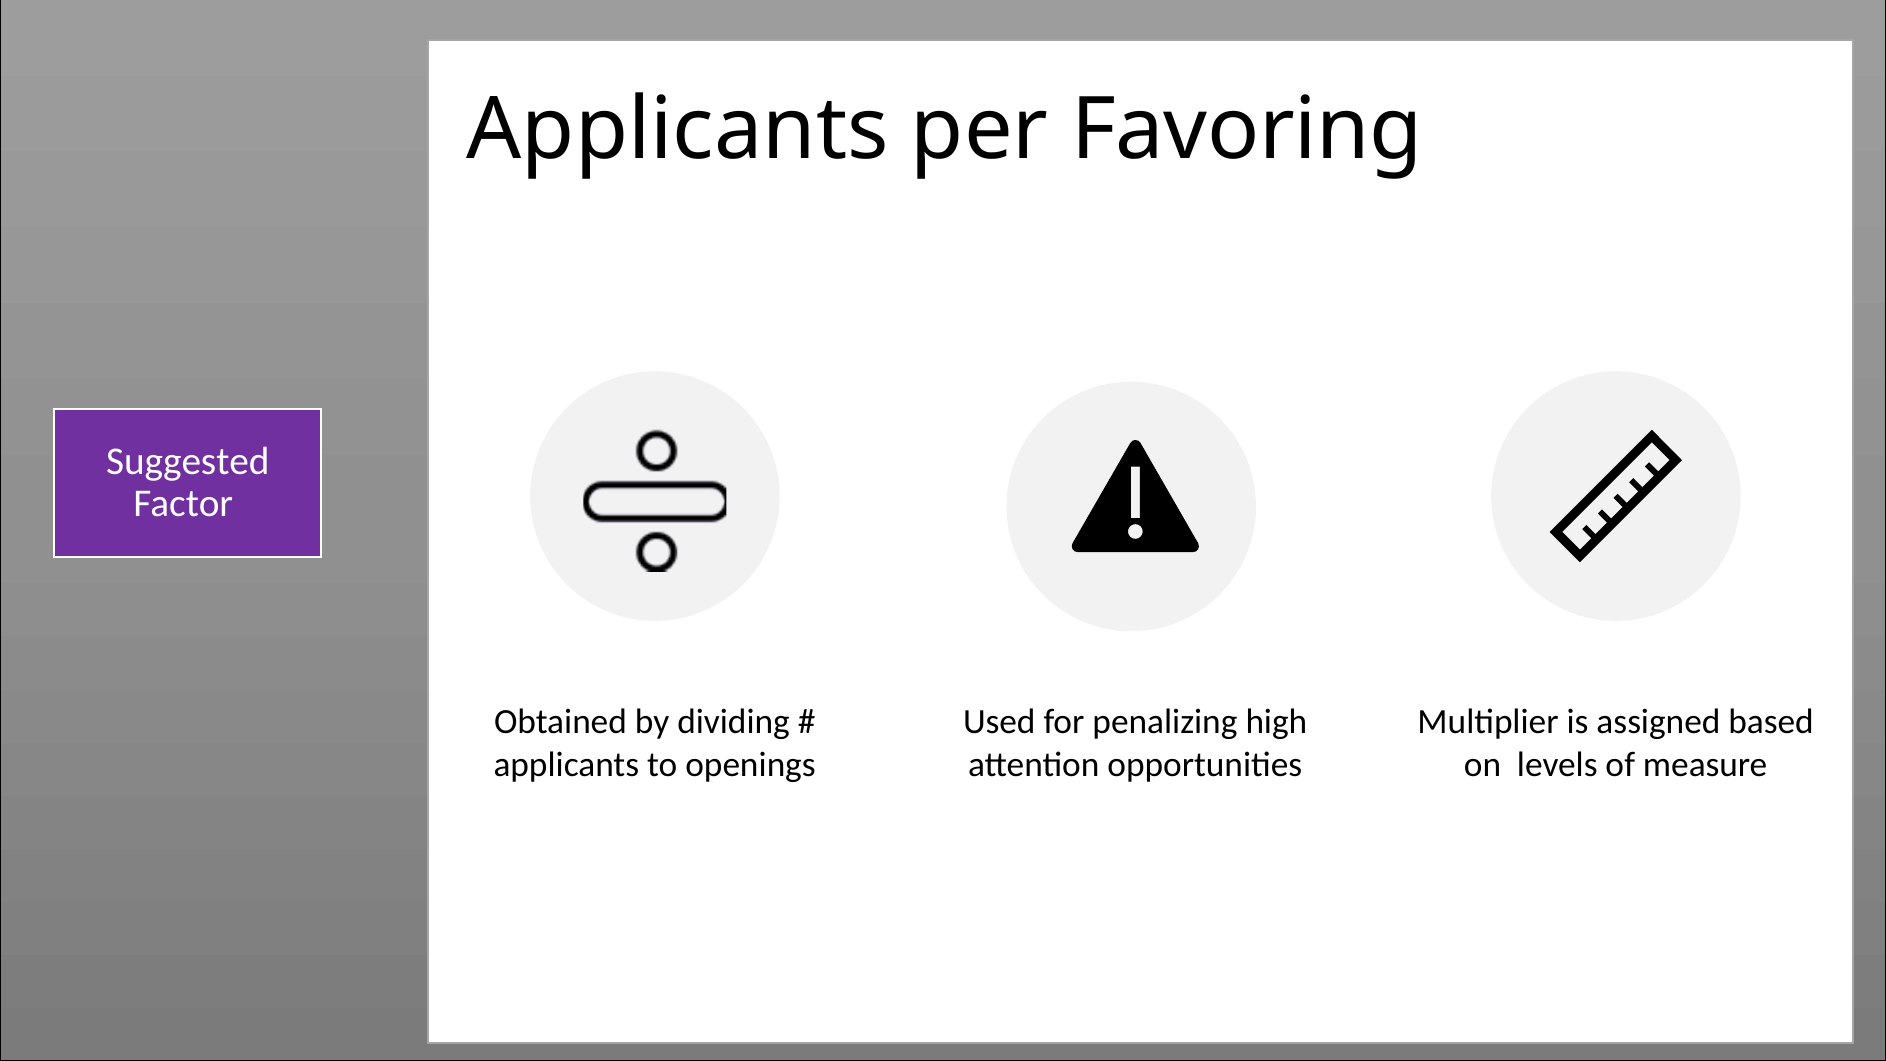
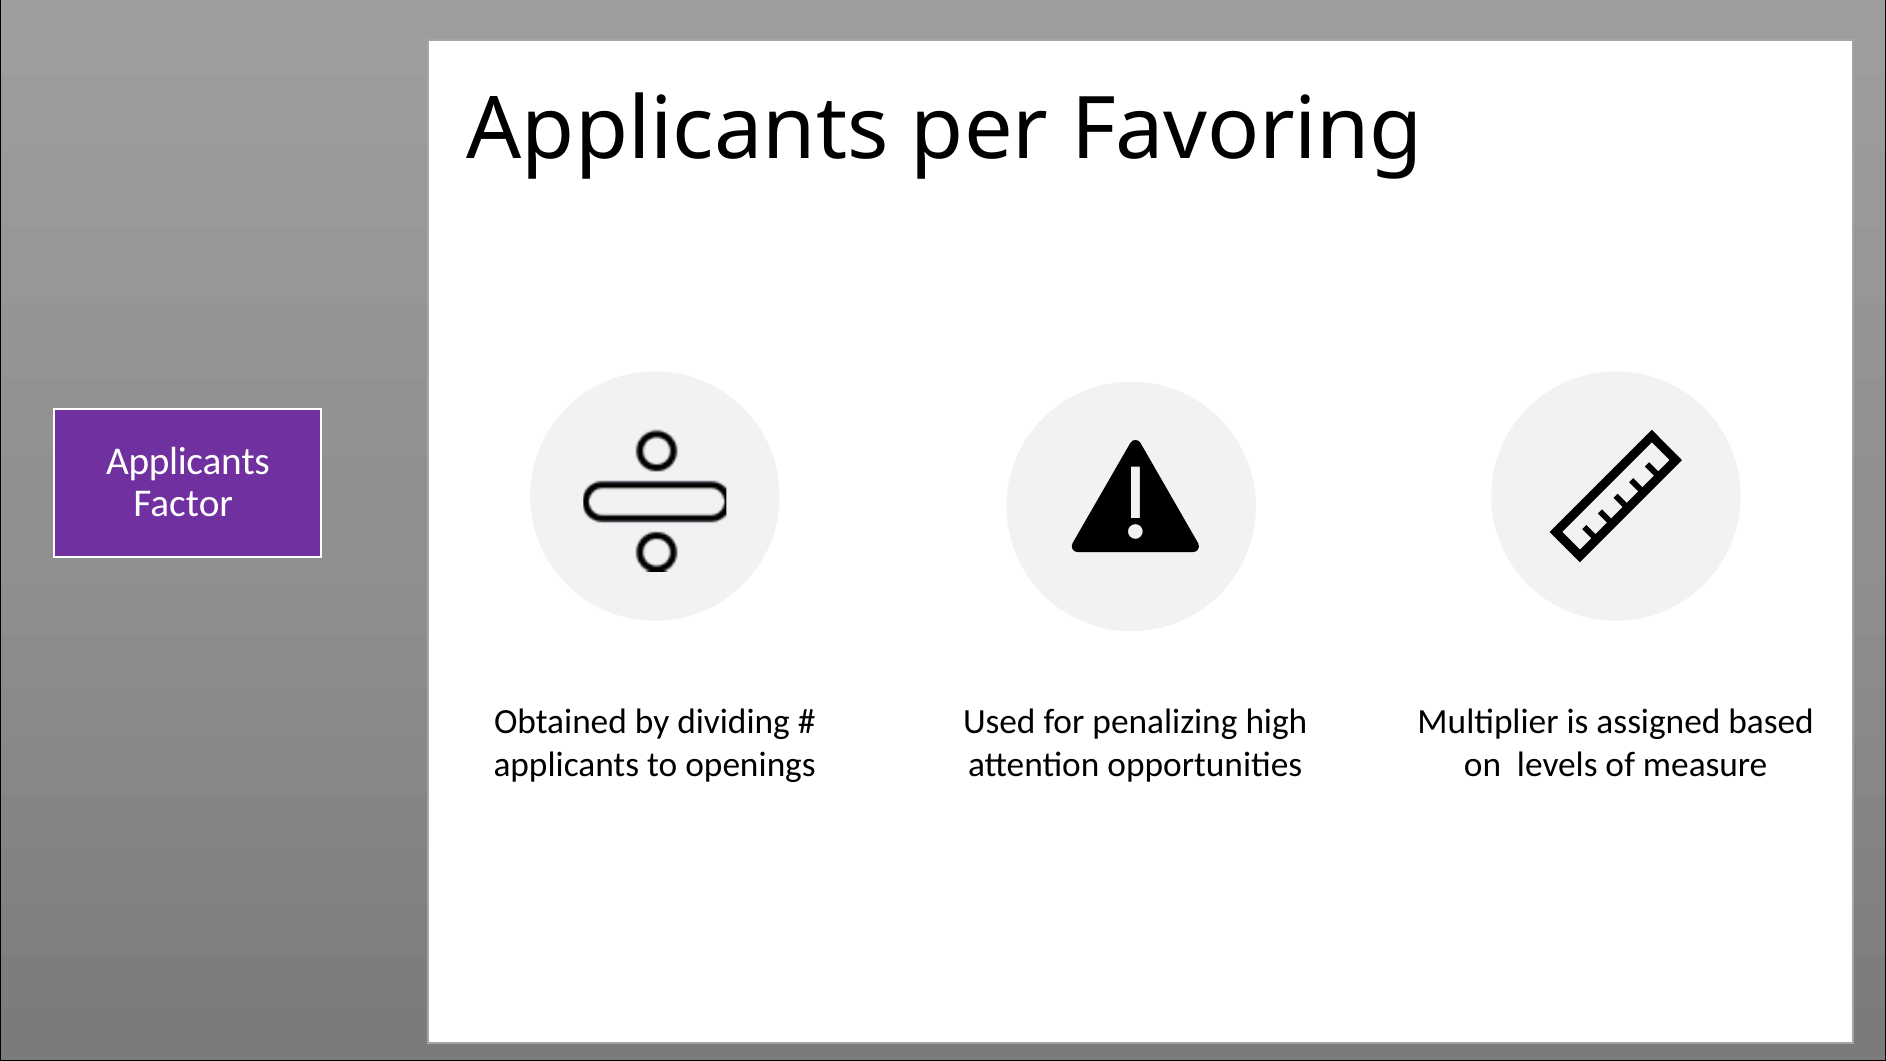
Suggested: Suggested -> Applicants (188, 461)
